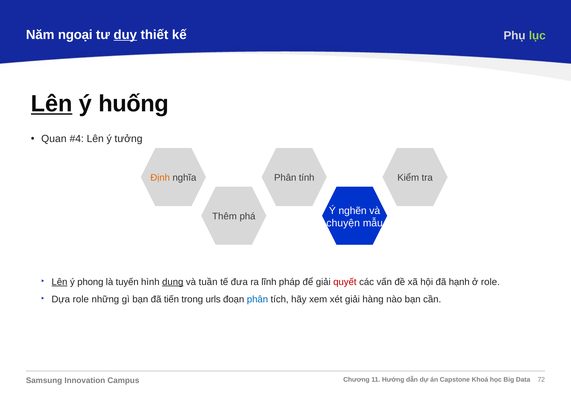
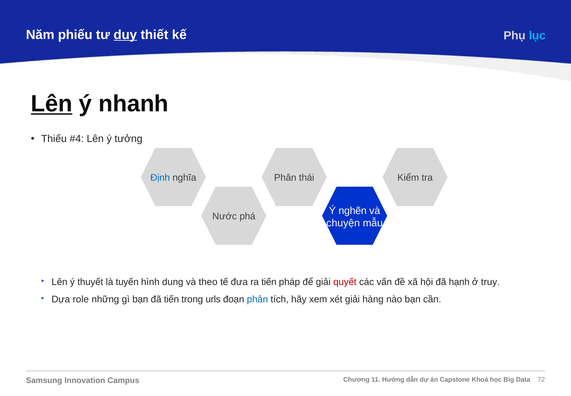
ngoại: ngoại -> phiếu (75, 35)
lục colour: light green -> light blue (537, 36)
huống: huống -> nhanh (134, 104)
Quan: Quan -> Thiếu (54, 139)
Định colour: orange -> blue (160, 177)
tính: tính -> thái (307, 177)
Thêm: Thêm -> Nước (225, 216)
Lên underline: present -> none (59, 281)
phong: phong -> thuyết (90, 281)
dung underline: present -> none (173, 281)
tuần: tuần -> theo (208, 281)
ra lĩnh: lĩnh -> tiến (269, 281)
ở role: role -> truy (490, 281)
